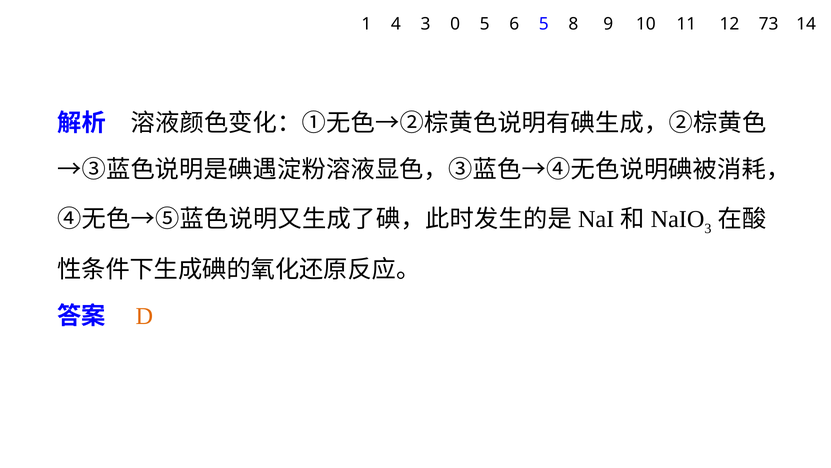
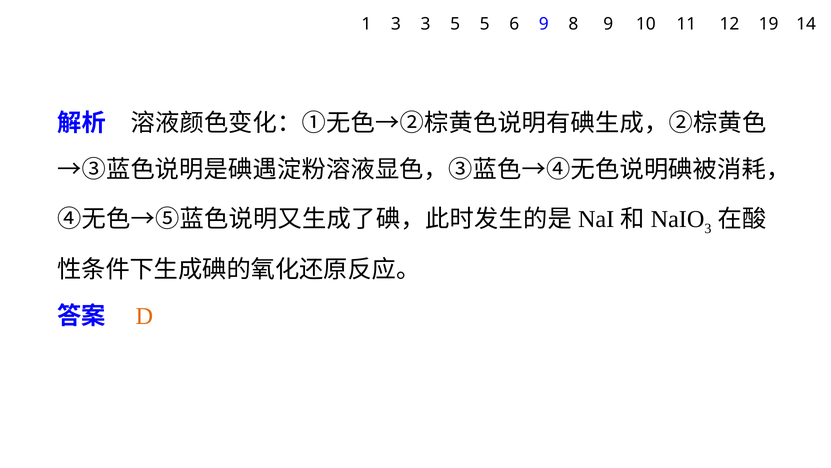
1 4: 4 -> 3 (396, 24)
3 0: 0 -> 5 (455, 24)
6 5: 5 -> 9 (544, 24)
73: 73 -> 19 (769, 24)
